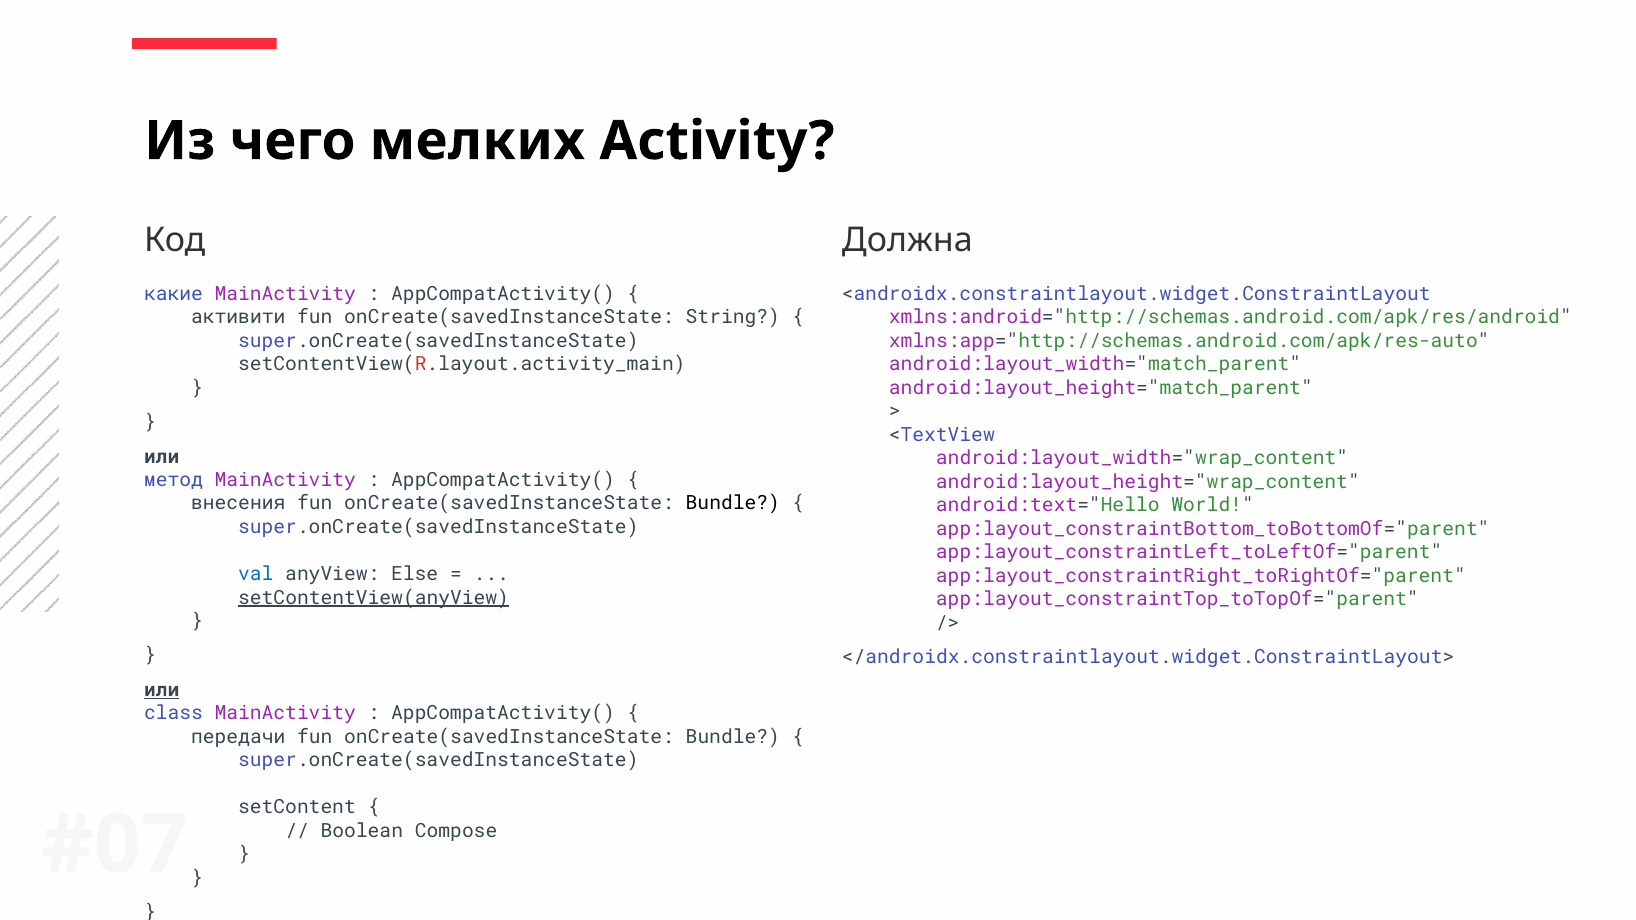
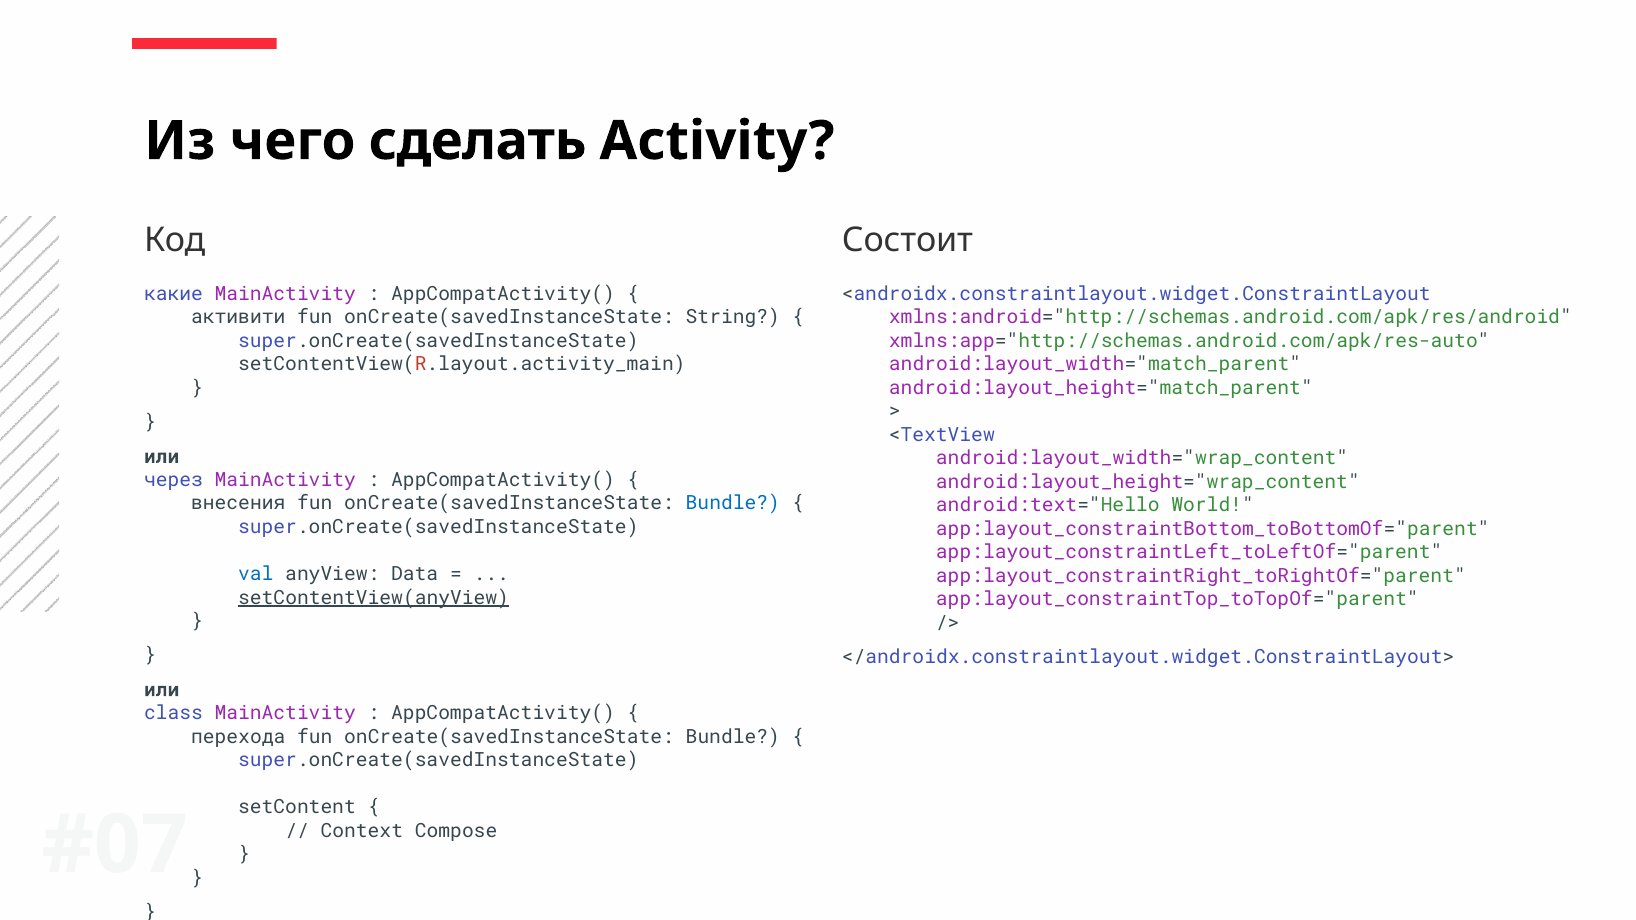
мелких: мелких -> сделать (478, 141)
Должна: Должна -> Состоит (907, 241)
метод: метод -> через (174, 480)
Bundle colour: black -> blue (733, 504)
Else: Else -> Data (415, 574)
или underline: present -> none (162, 690)
передачи: передачи -> перехода (238, 737)
Boolean: Boolean -> Context (362, 831)
